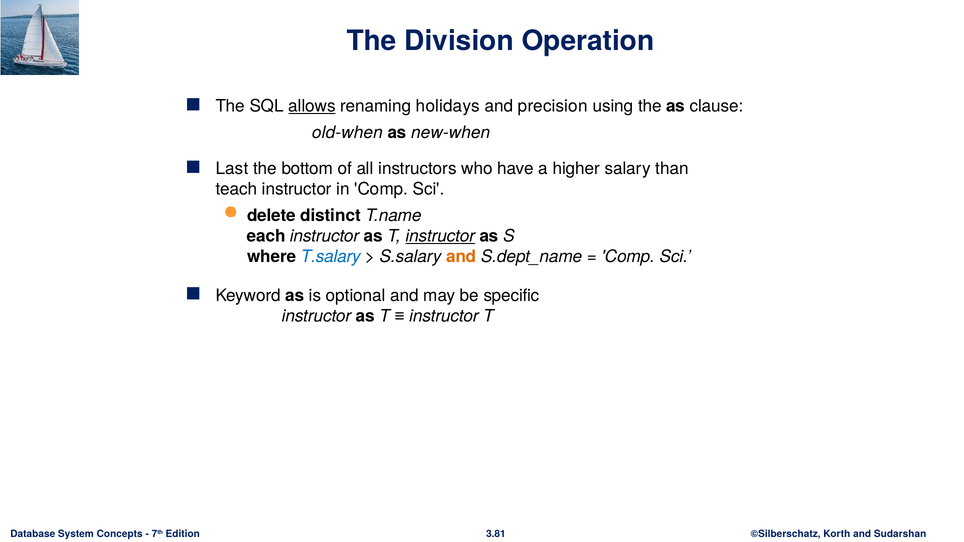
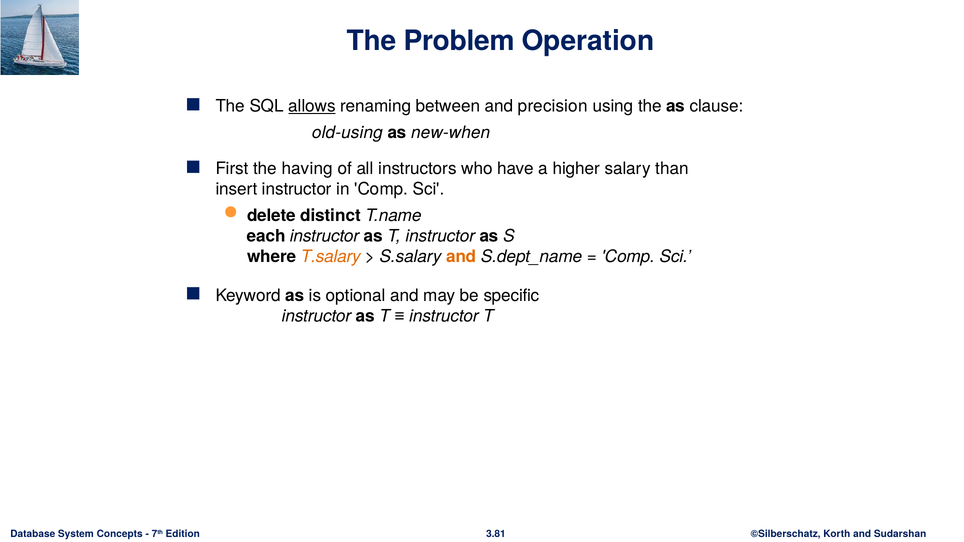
Division: Division -> Problem (459, 41)
holidays: holidays -> between (448, 106)
old-when: old-when -> old-using (347, 133)
Last: Last -> First (232, 169)
bottom: bottom -> having (307, 169)
teach: teach -> insert (236, 189)
instructor underline: present -> none (440, 236)
T.salary colour: blue -> orange (331, 257)
